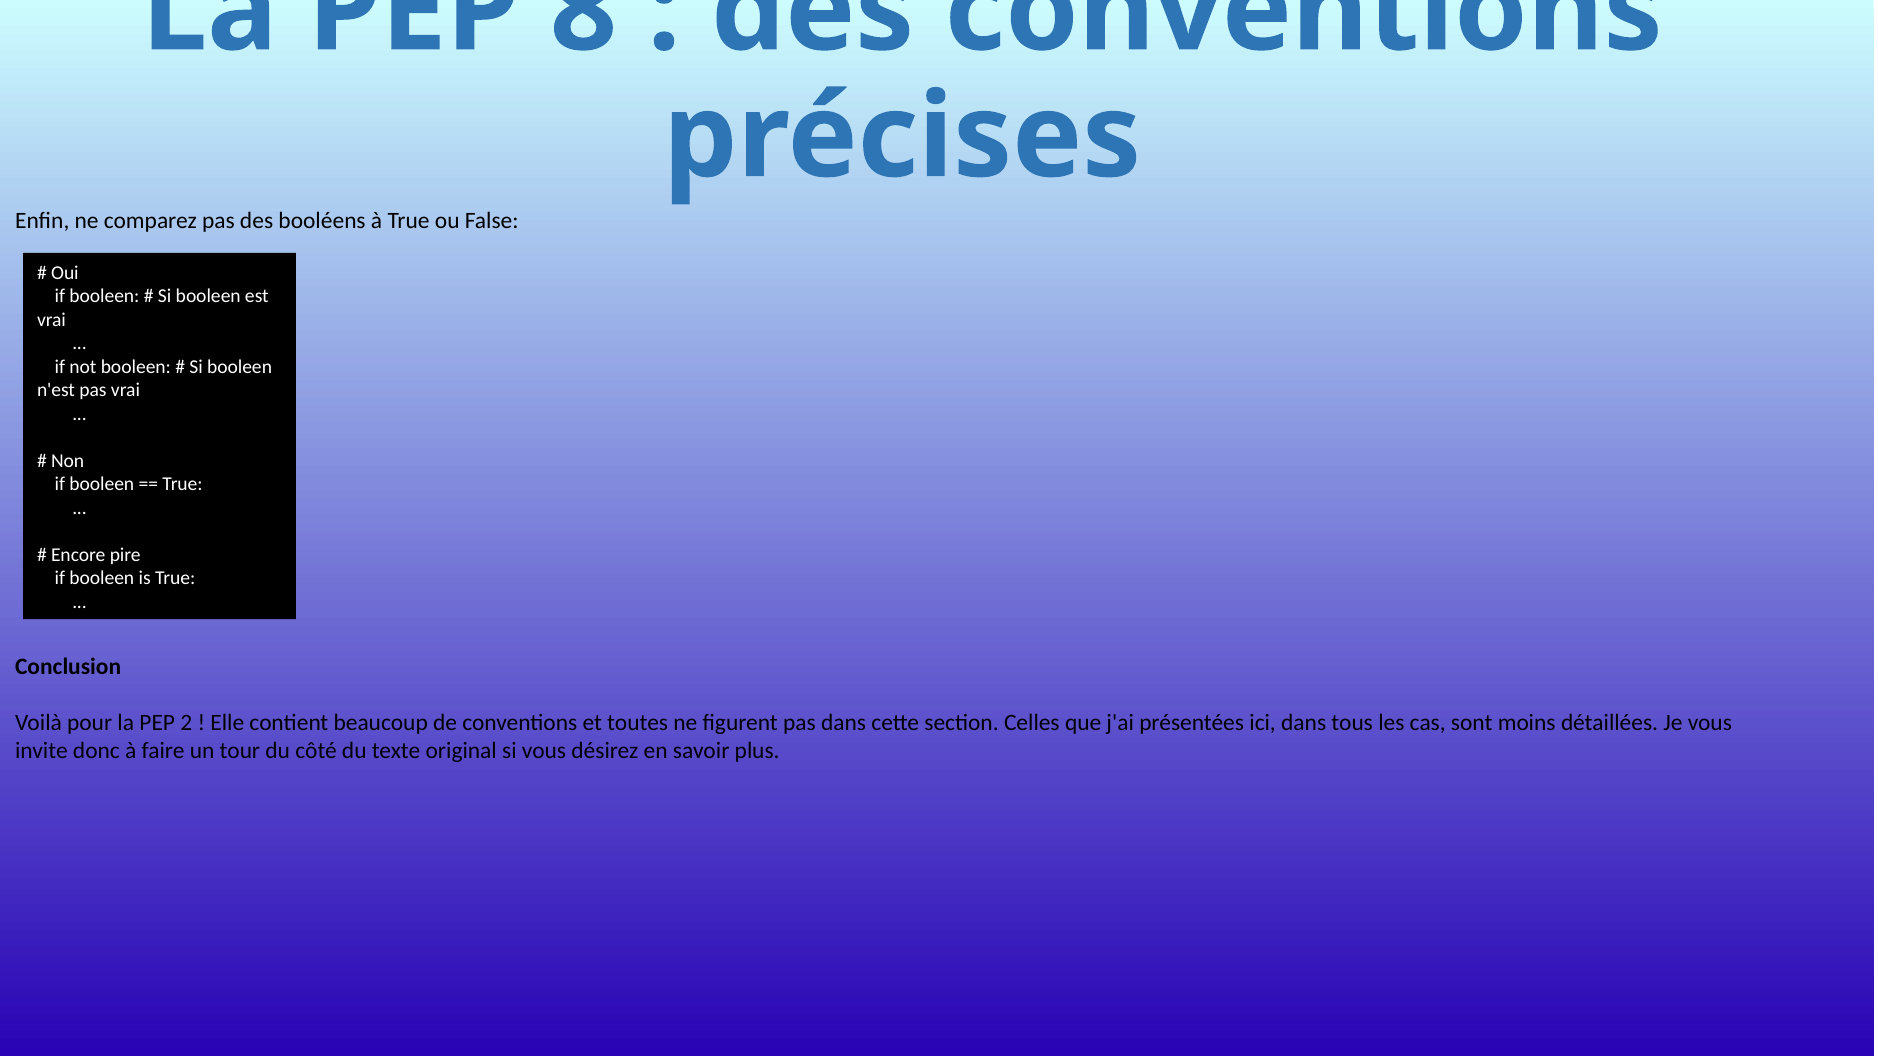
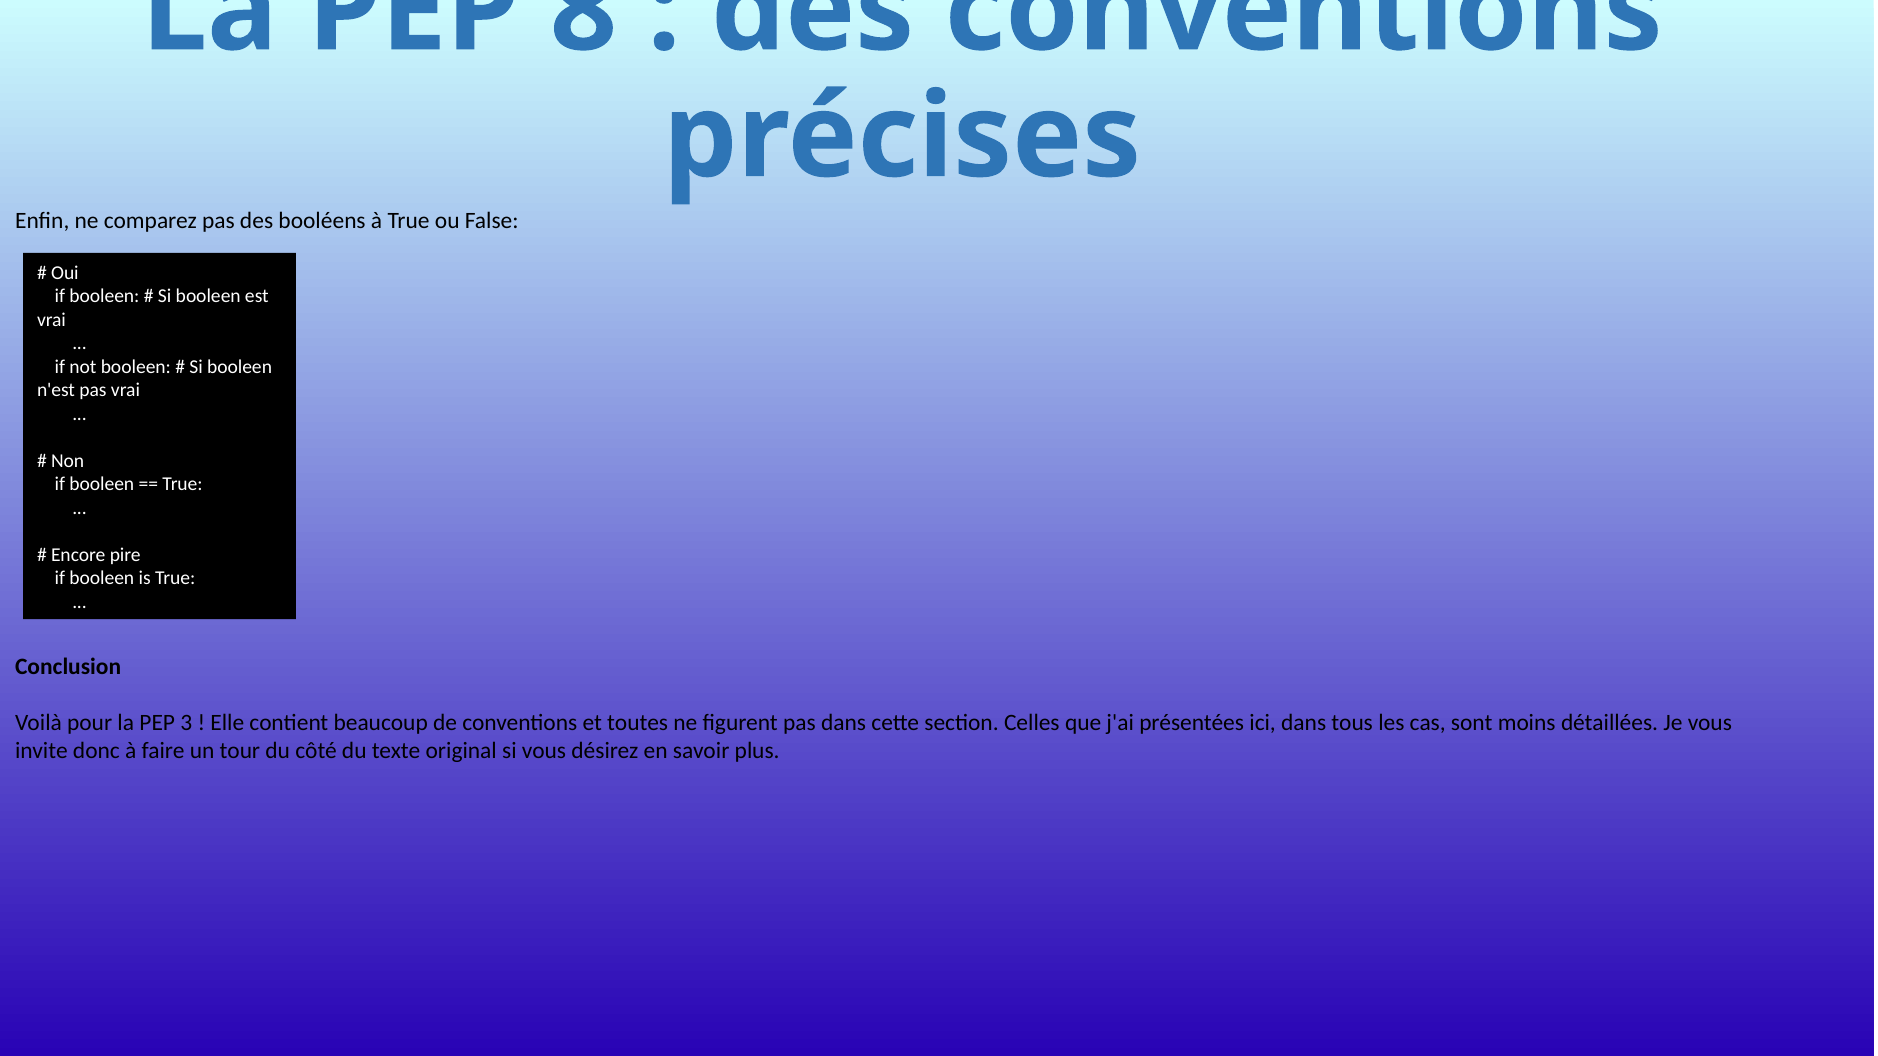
2: 2 -> 3 (186, 723)
